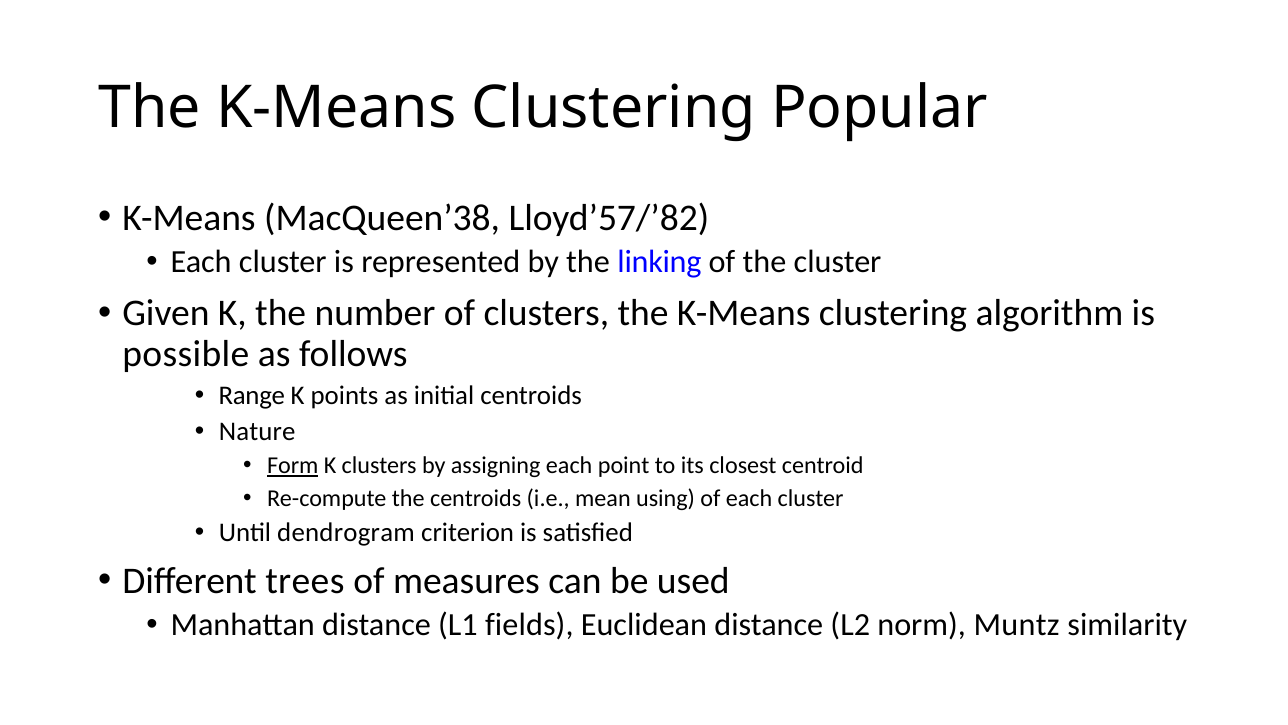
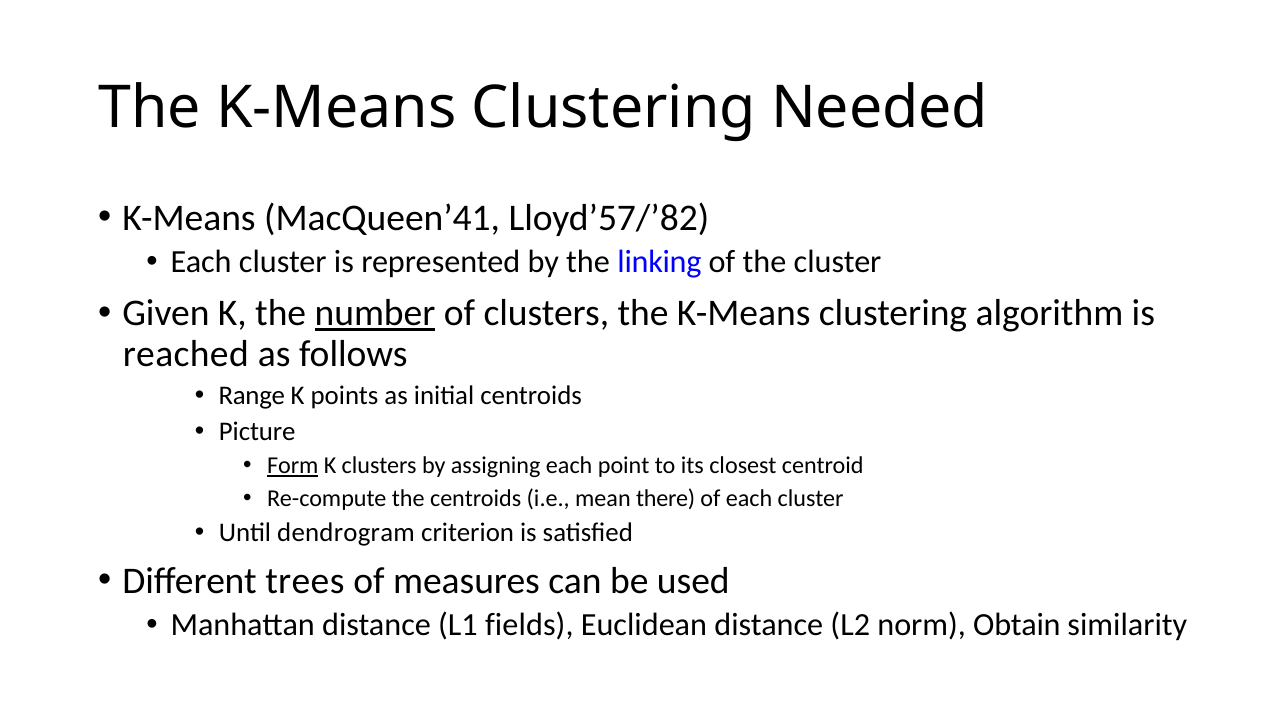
Popular: Popular -> Needed (879, 108)
MacQueen’38: MacQueen’38 -> MacQueen’41 (382, 218)
number underline: none -> present (375, 313)
possible: possible -> reached (186, 354)
Nature: Nature -> Picture (257, 431)
using: using -> there (666, 498)
Muntz: Muntz -> Obtain (1017, 625)
